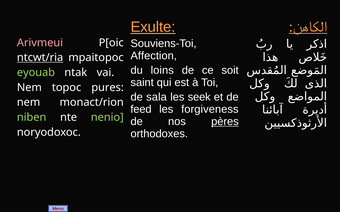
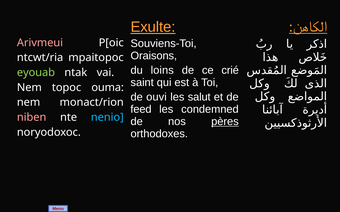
Affection: Affection -> Oraisons (154, 56)
ntcwt/ria underline: present -> none (40, 58)
soit: soit -> crié (230, 70)
pures: pures -> ouma (108, 88)
sala: sala -> ouvi (156, 97)
seek: seek -> salut (199, 97)
forgiveness: forgiveness -> condemned (210, 109)
niben colour: light green -> pink (32, 118)
nenio colour: light green -> light blue (107, 118)
